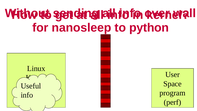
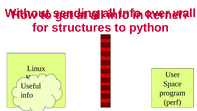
nanosleep: nanosleep -> structures (81, 28)
